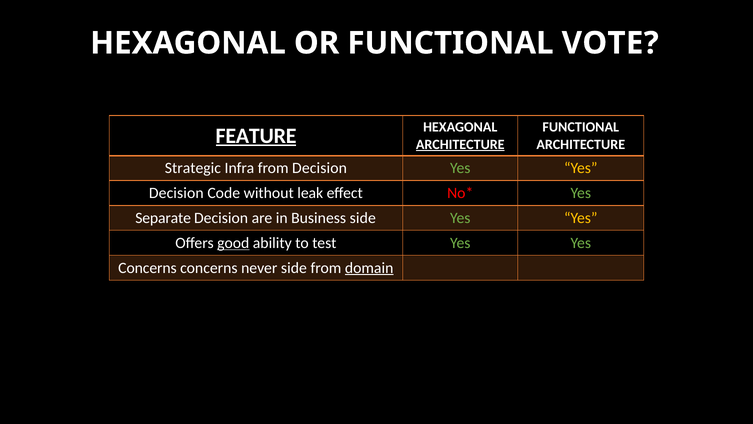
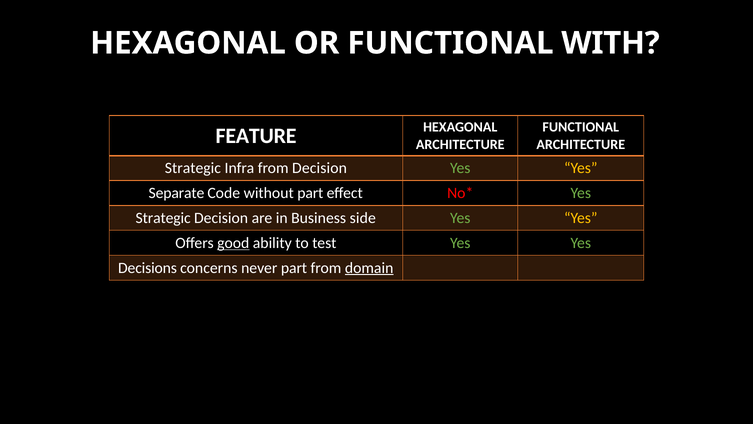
VOTE: VOTE -> WITH (611, 43)
FEATURE underline: present -> none (256, 136)
ARCHITECTURE underline: present -> none (460, 144)
Decision: Decision -> Separate (176, 193)
without leak: leak -> part (310, 193)
Separate: Separate -> Strategic (163, 218)
Concerns: Concerns -> Decisions (148, 268)
never side: side -> part (294, 268)
